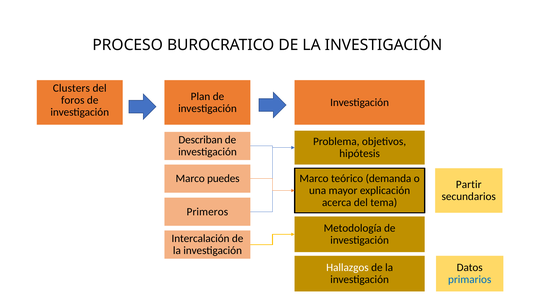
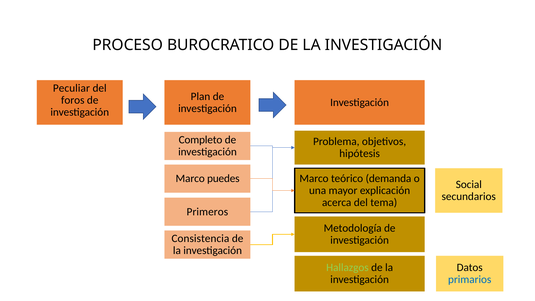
Clusters: Clusters -> Peculiar (71, 88)
Describan: Describan -> Completo (201, 140)
Partir: Partir -> Social (469, 184)
Intercalación: Intercalación -> Consistencia (200, 238)
Hallazgos colour: white -> light green (347, 268)
